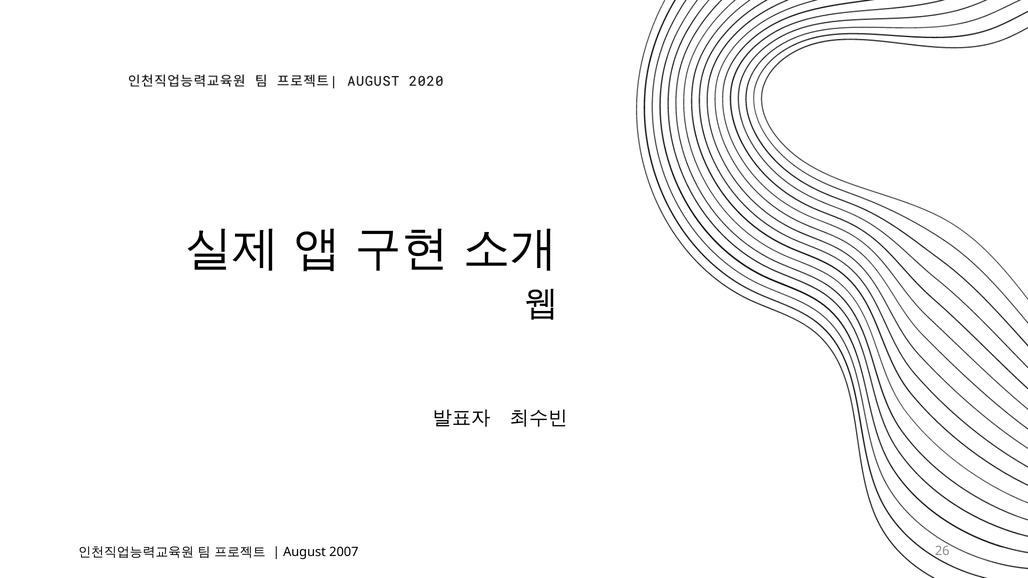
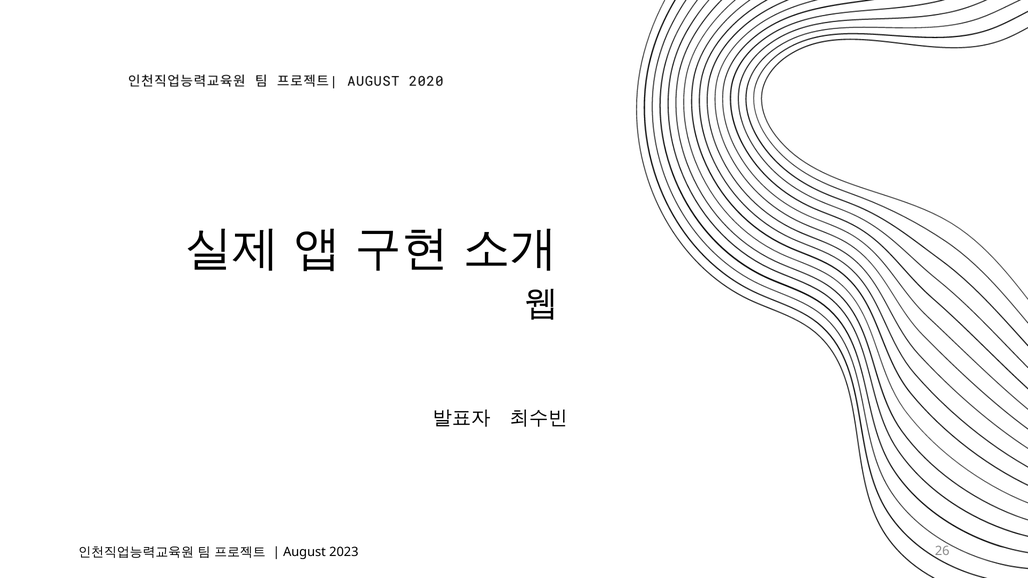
2007: 2007 -> 2023 (344, 552)
